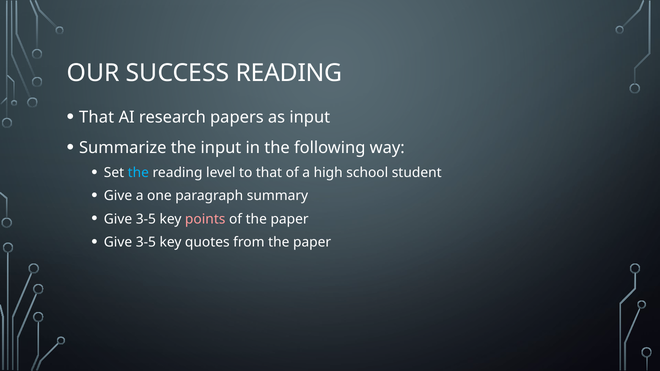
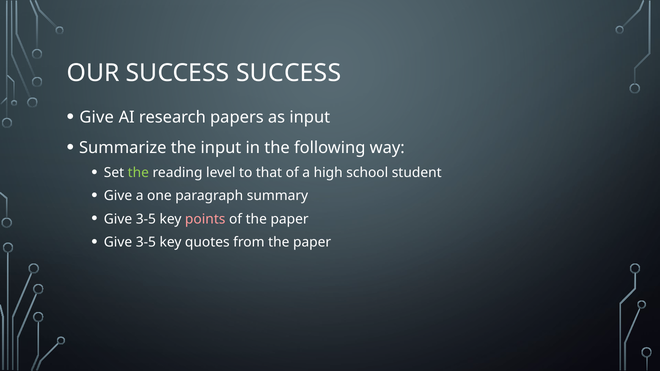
SUCCESS READING: READING -> SUCCESS (289, 73)
That: That -> Give (97, 117)
the colour: light blue -> light green (138, 173)
